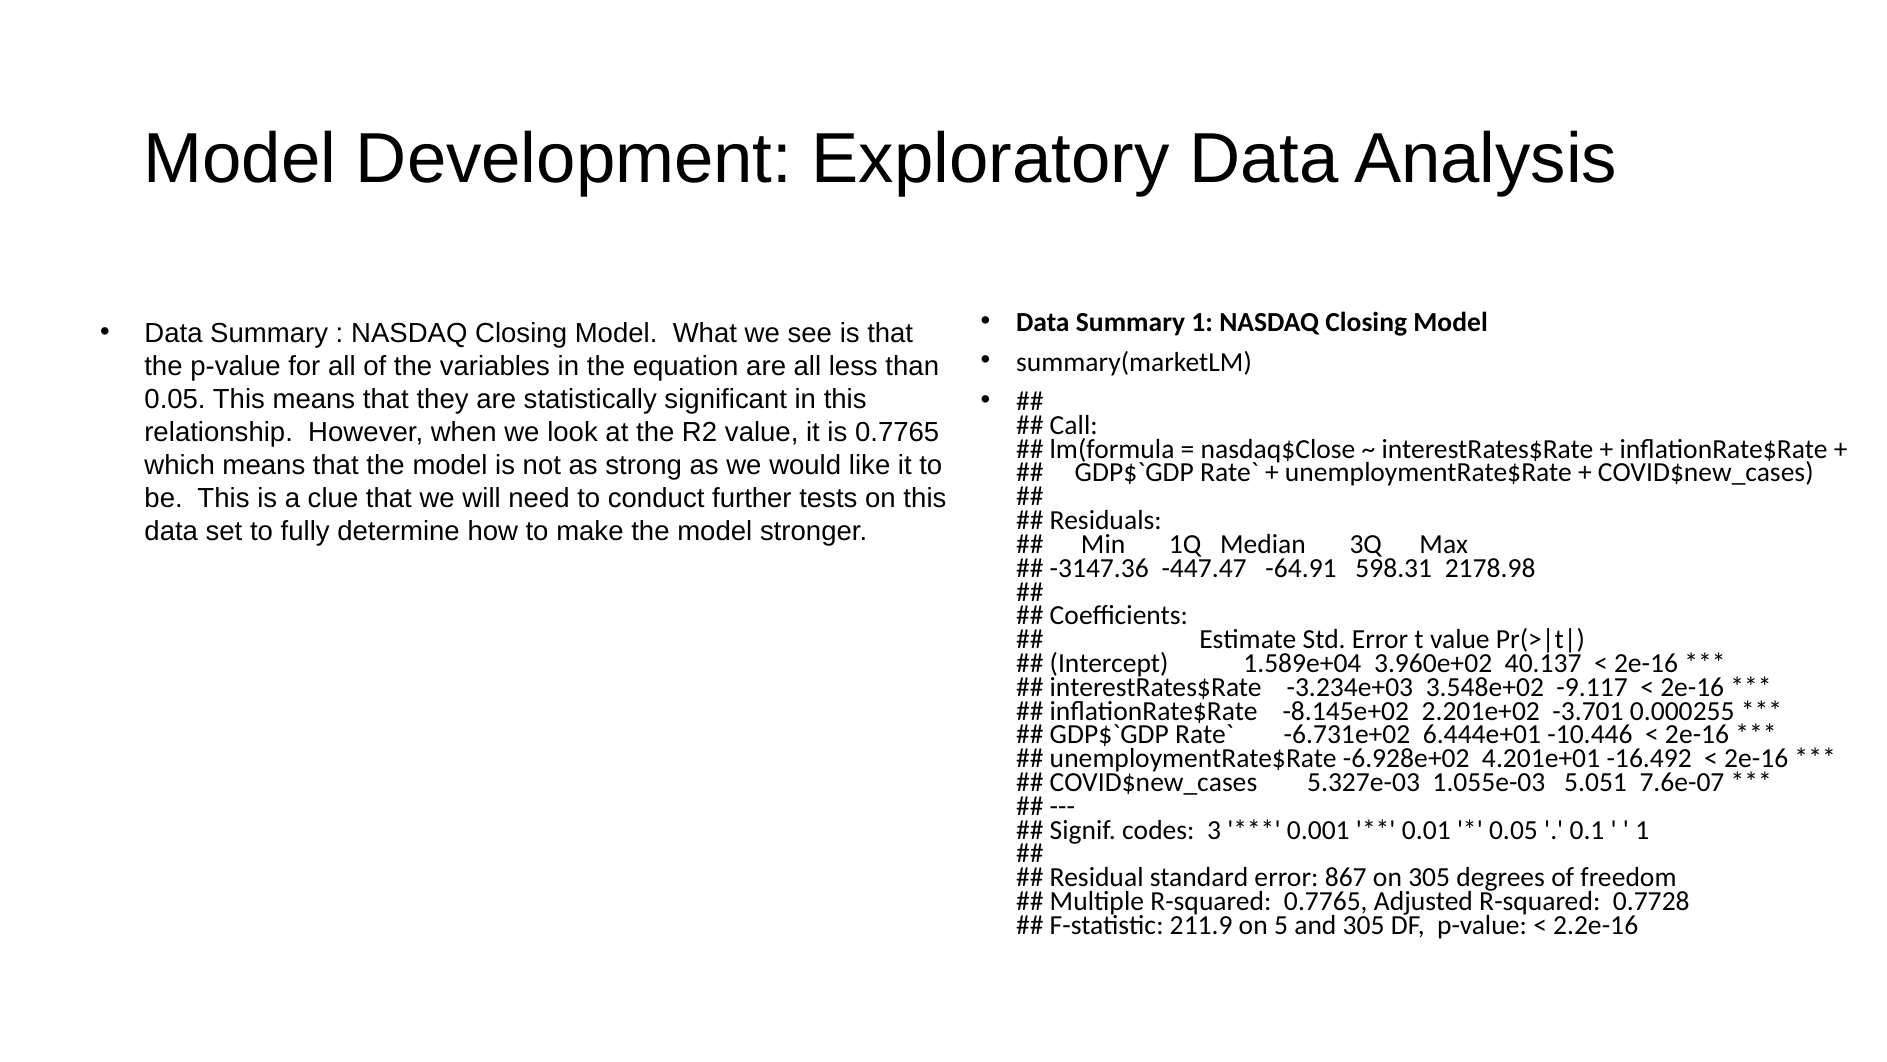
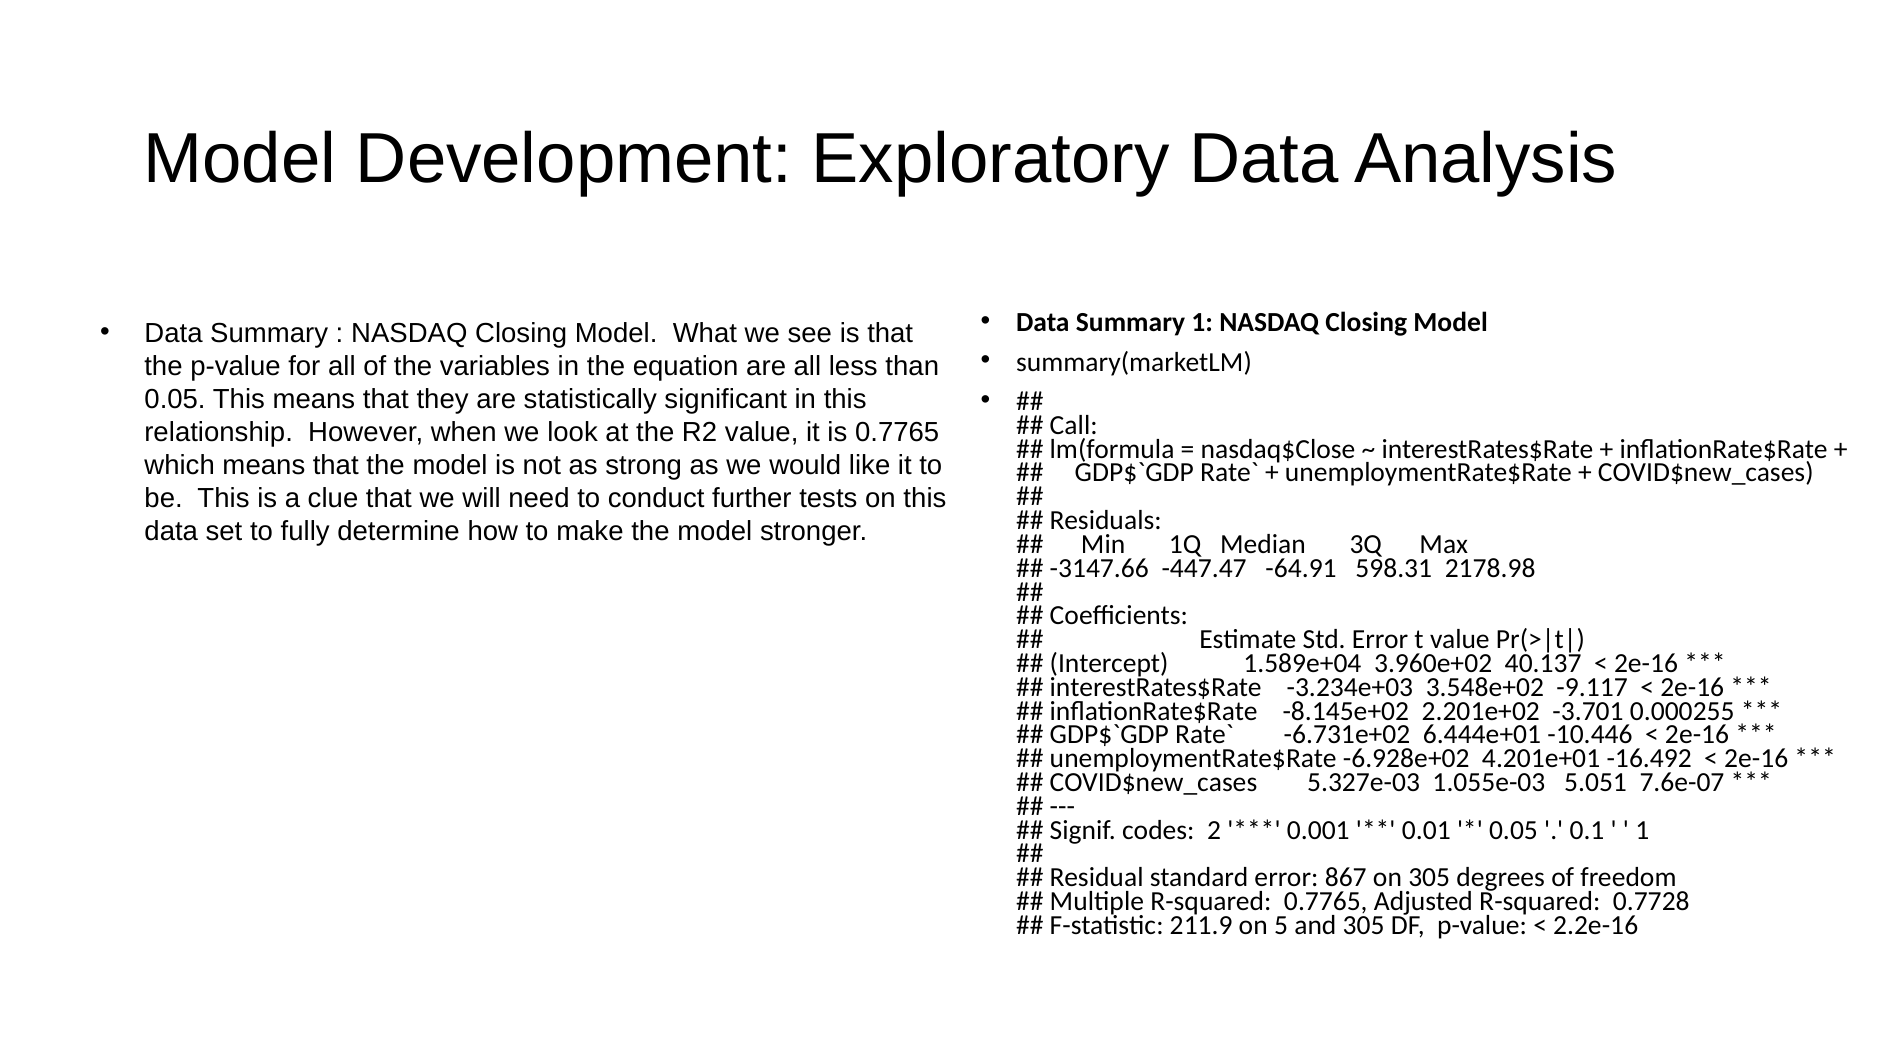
-3147.36: -3147.36 -> -3147.66 (1099, 568)
3: 3 -> 2 (1214, 830)
